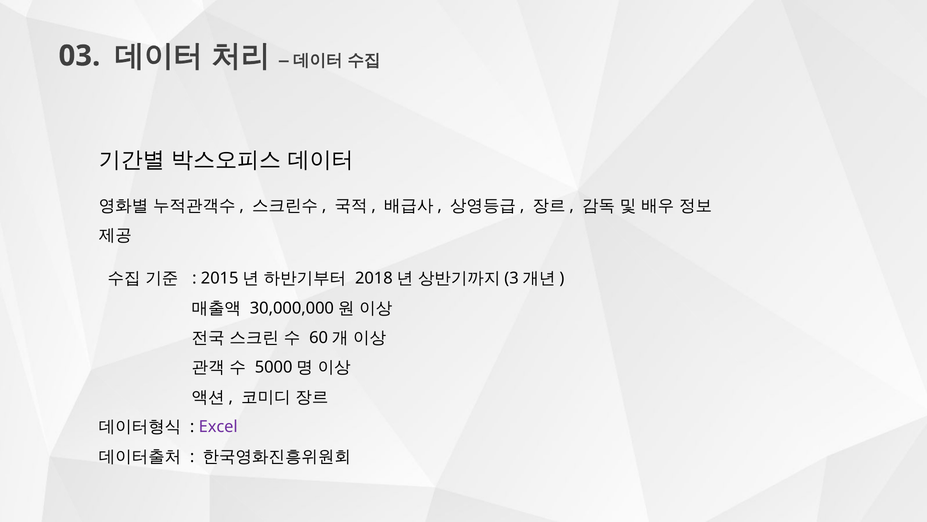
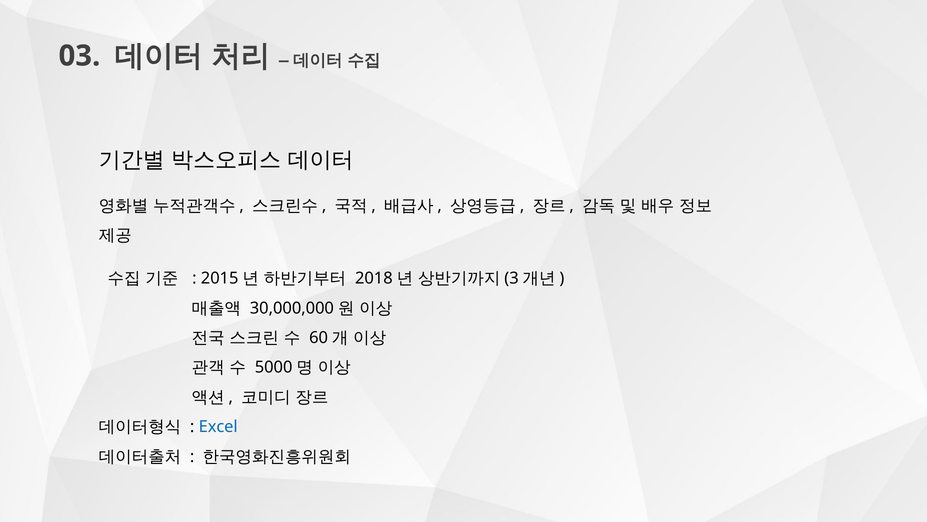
Excel colour: purple -> blue (218, 426)
